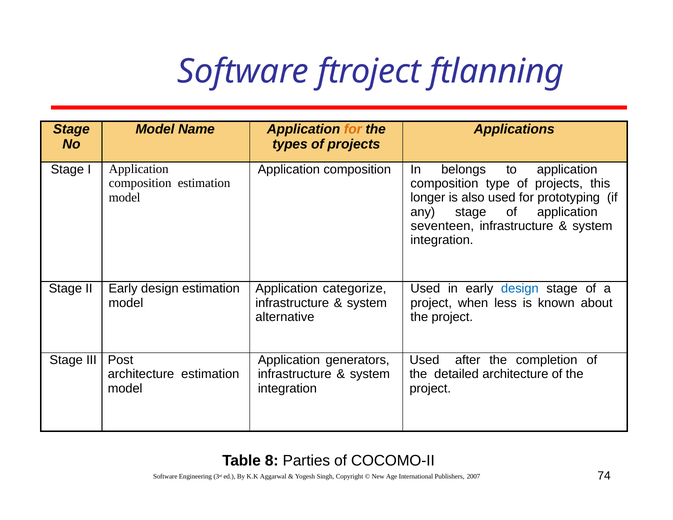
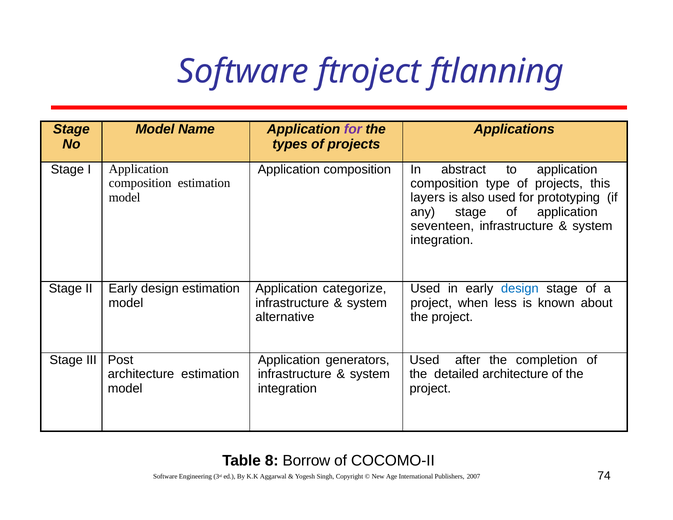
for colour: orange -> purple (353, 129)
belongs: belongs -> abstract (464, 169)
longer: longer -> layers (428, 198)
Parties: Parties -> Borrow (306, 461)
